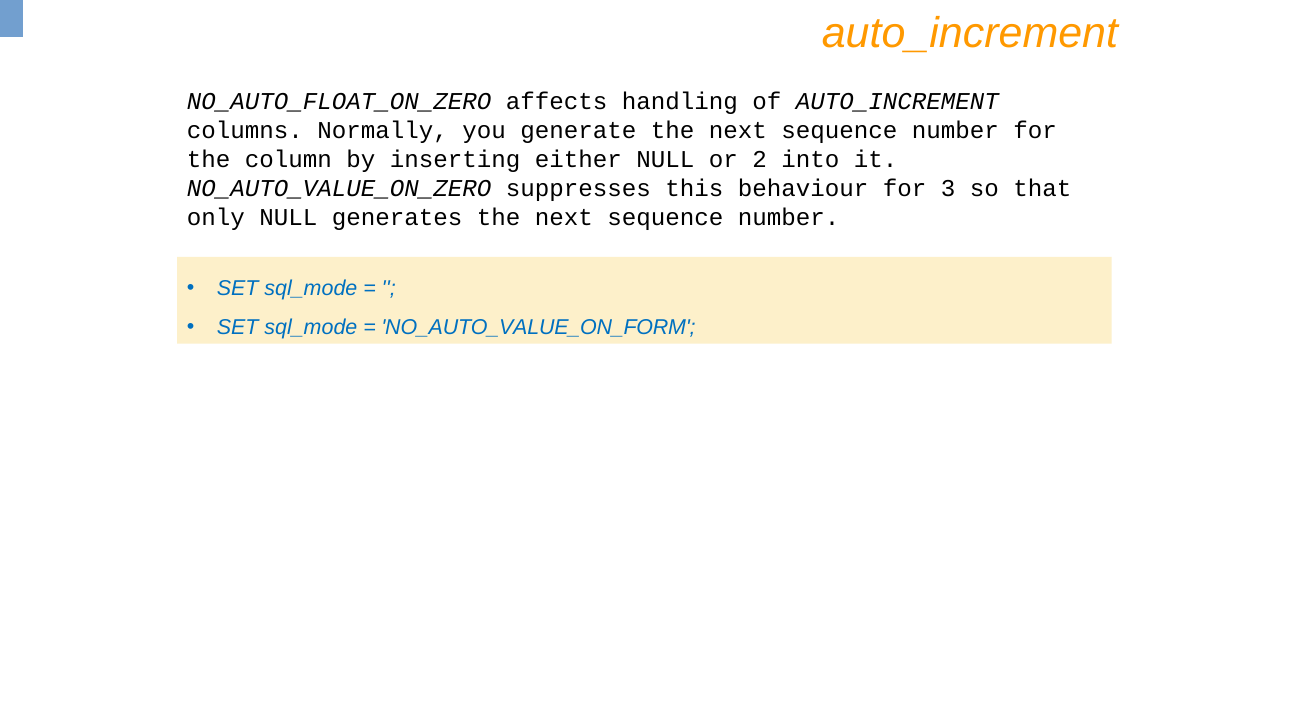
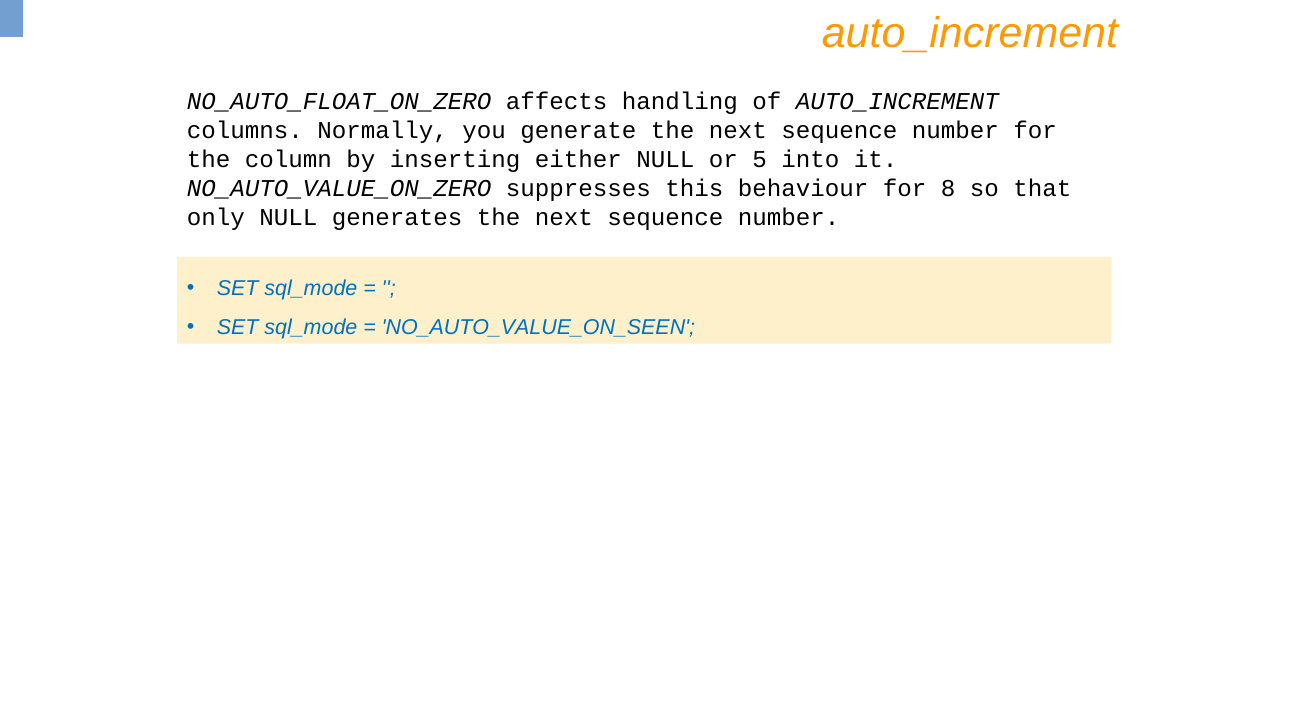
2: 2 -> 5 (760, 159)
3: 3 -> 8 (948, 188)
NO_AUTO_VALUE_ON_FORM: NO_AUTO_VALUE_ON_FORM -> NO_AUTO_VALUE_ON_SEEN (538, 327)
